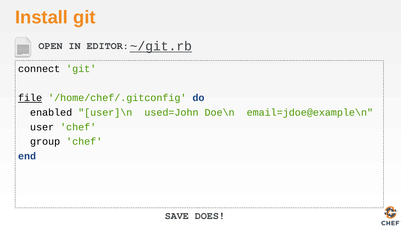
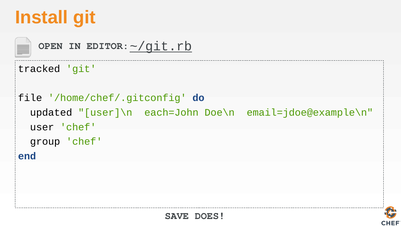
connect: connect -> tracked (39, 69)
file underline: present -> none (30, 98)
enabled: enabled -> updated (51, 112)
used=John: used=John -> each=John (171, 112)
